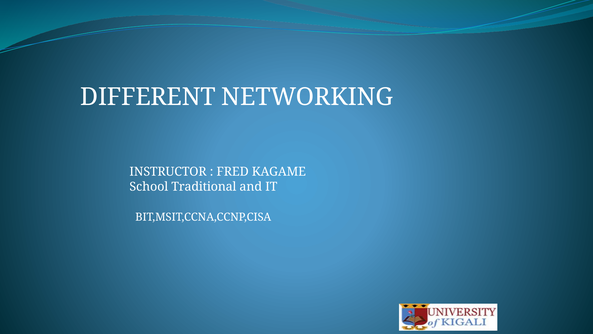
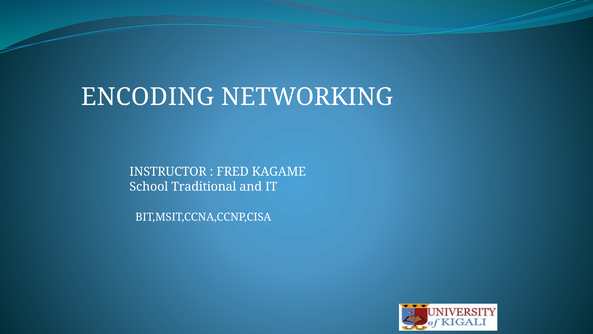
DIFFERENT: DIFFERENT -> ENCODING (148, 97)
